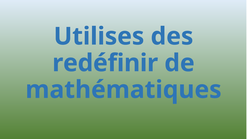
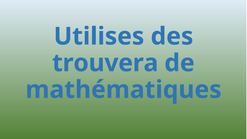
redéfinir: redéfinir -> trouvera (105, 63)
